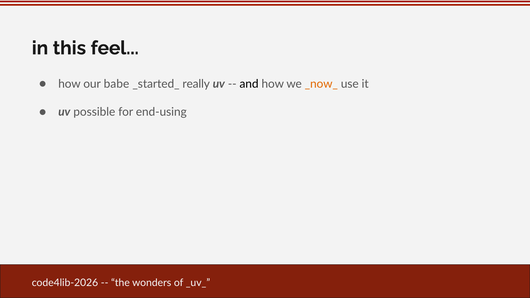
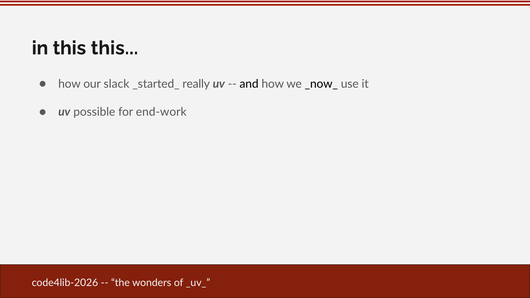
this feel: feel -> this (115, 48)
babe: babe -> slack (116, 84)
_now_ colour: orange -> black (321, 84)
end-using: end-using -> end-work (161, 112)
